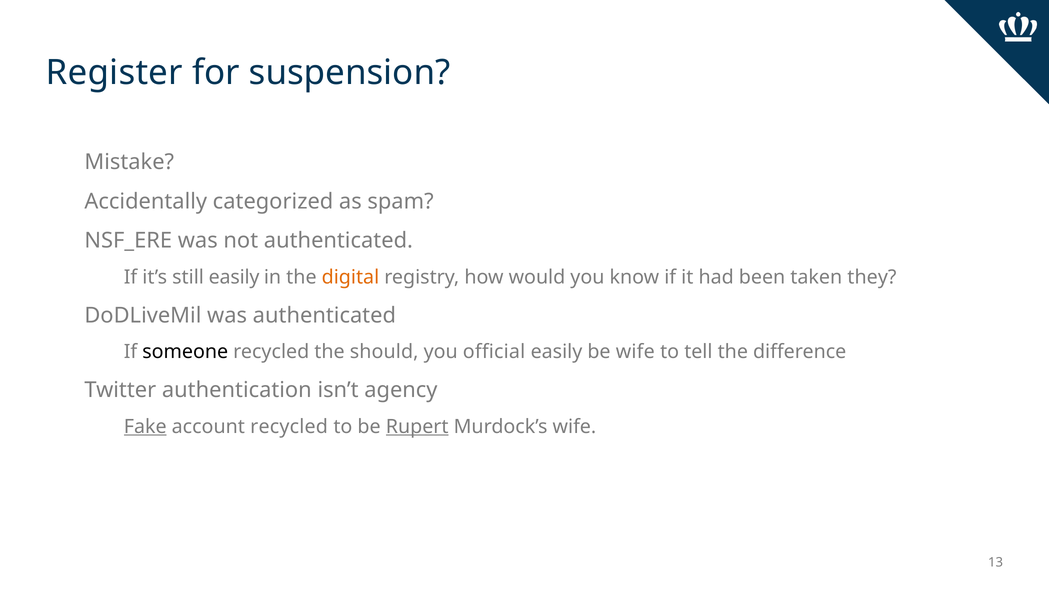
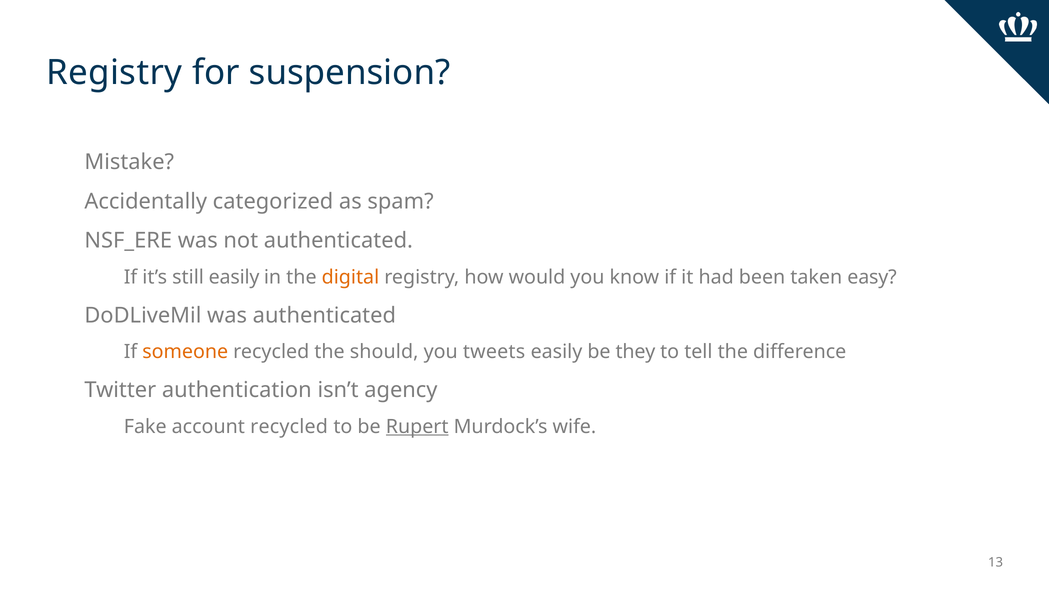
Register: Register -> Registry (114, 73)
they: they -> easy (872, 277)
someone colour: black -> orange (185, 352)
official: official -> tweets (494, 352)
be wife: wife -> they (635, 352)
Fake underline: present -> none (145, 427)
